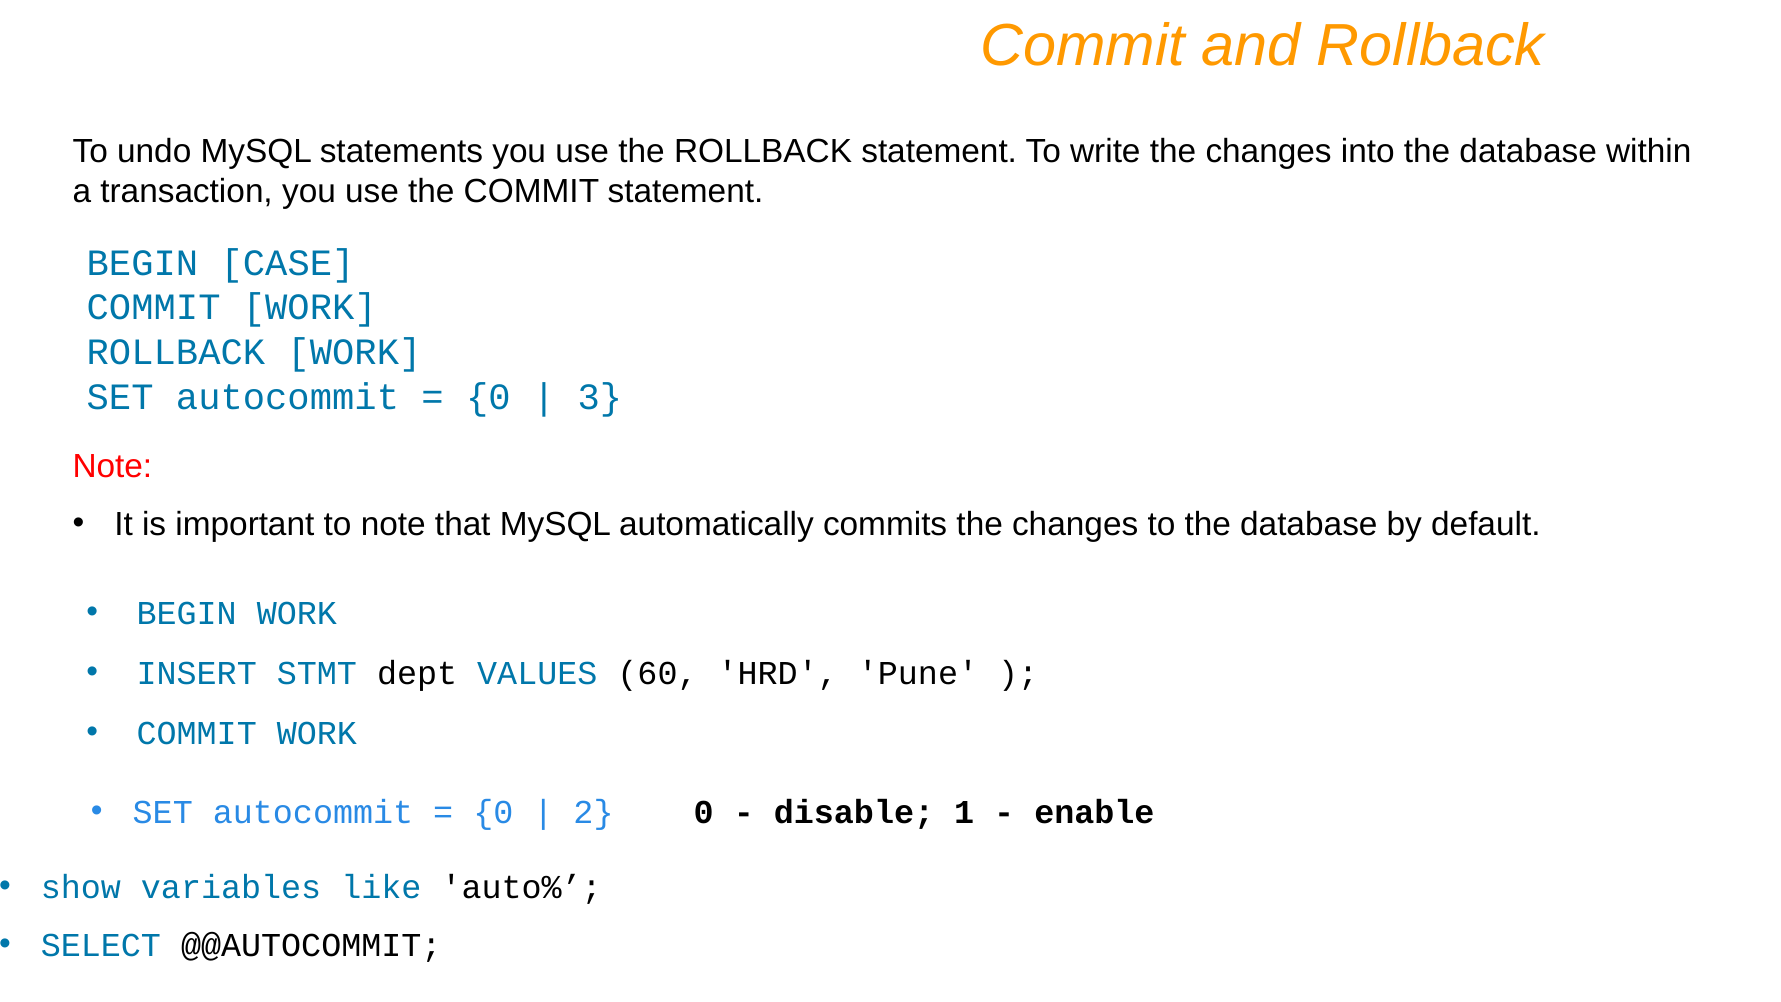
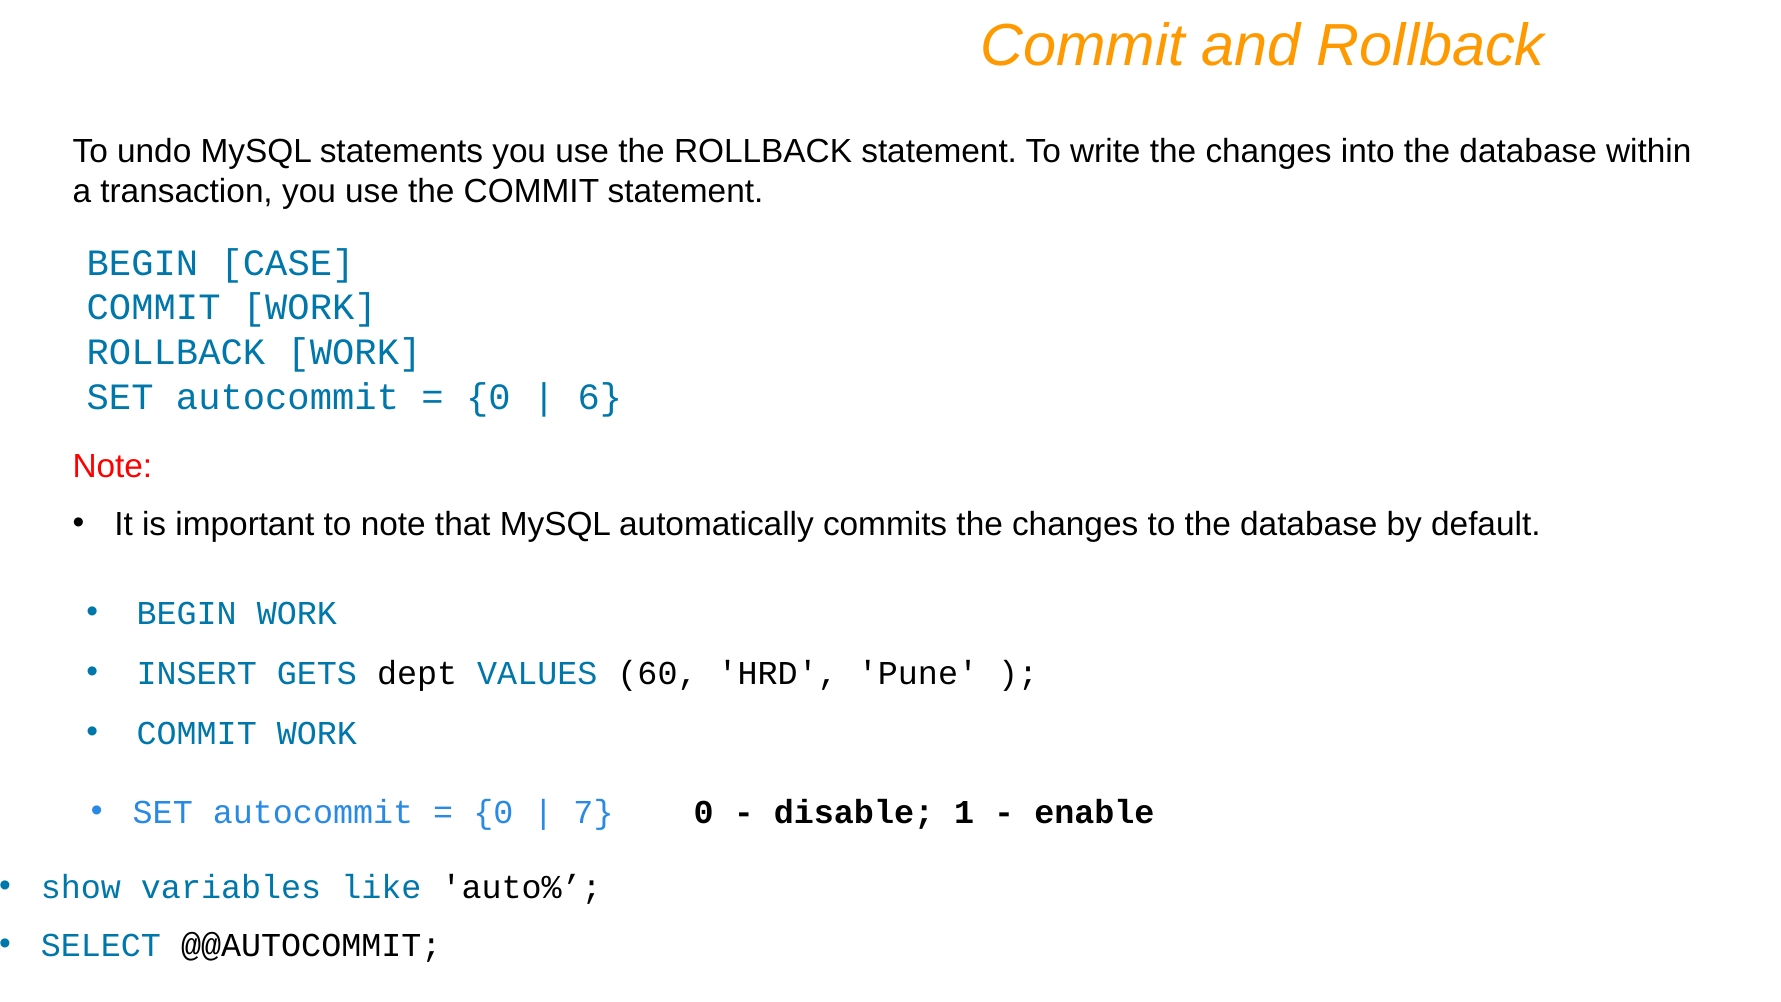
3: 3 -> 6 (600, 397)
STMT: STMT -> GETS (317, 673)
2: 2 -> 7 (594, 812)
